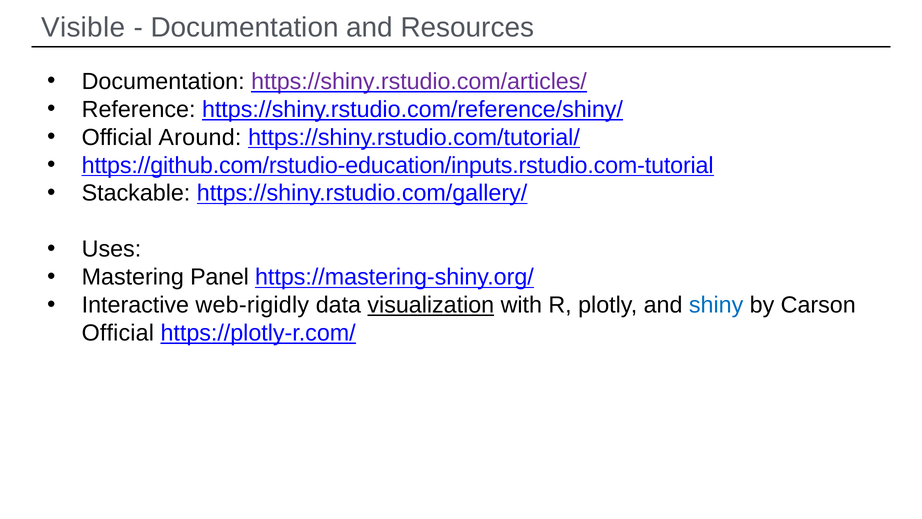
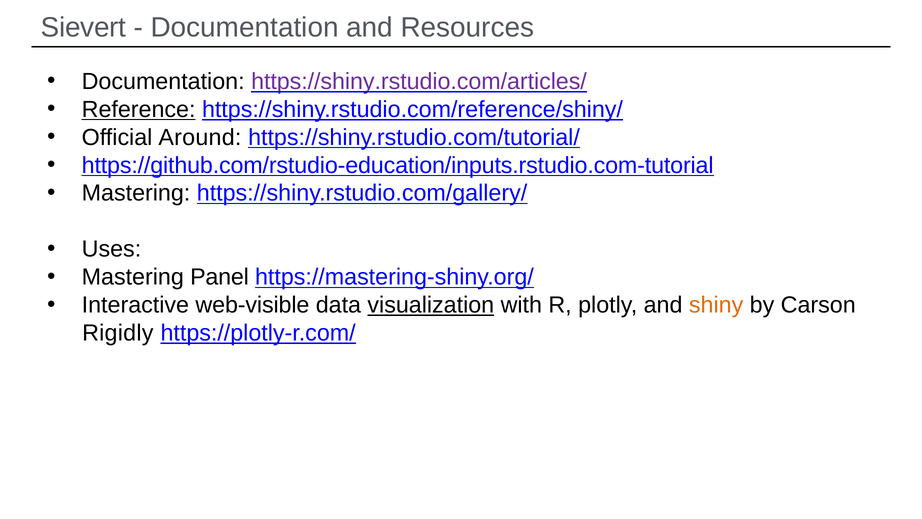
Visible: Visible -> Sievert (83, 27)
Reference underline: none -> present (139, 109)
Stackable: Stackable -> Mastering (136, 193)
web-rigidly: web-rigidly -> web-visible (252, 305)
shiny colour: blue -> orange (716, 305)
Official: Official -> Rigidly (118, 333)
